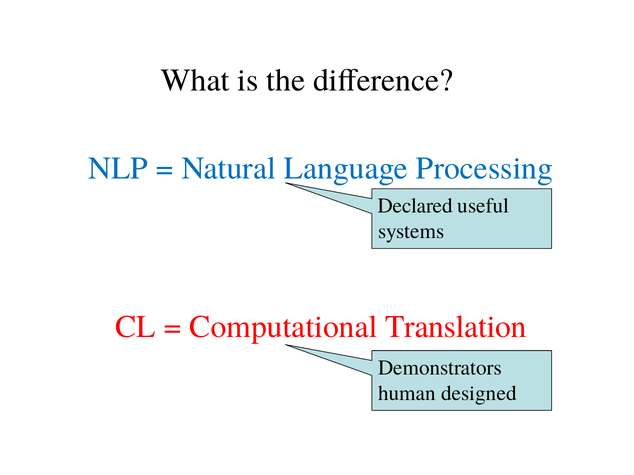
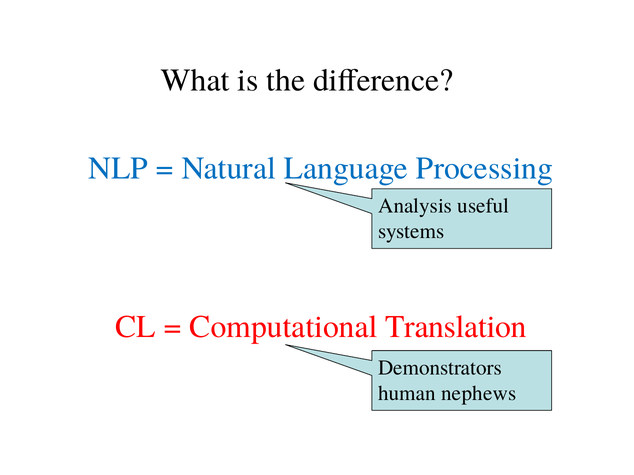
Declared: Declared -> Analysis (415, 206)
designed: designed -> nephews (479, 394)
